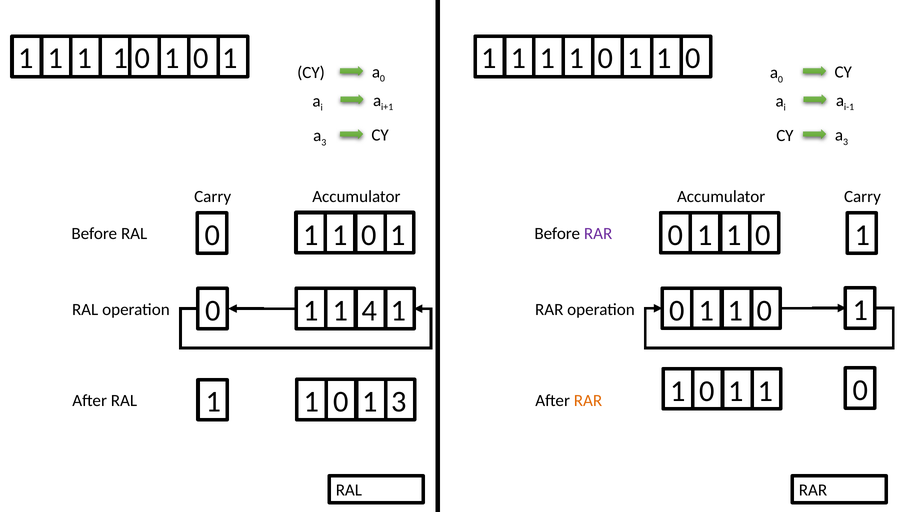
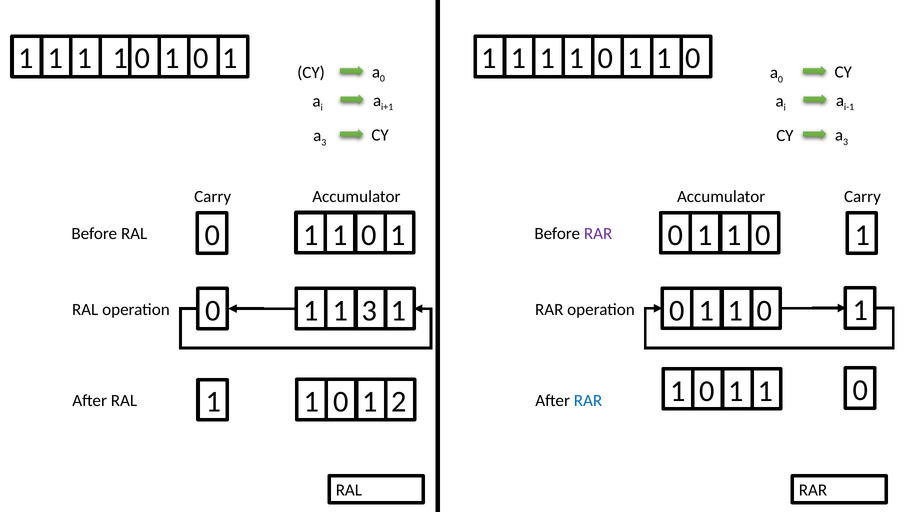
1 4: 4 -> 3 (369, 311)
1 3: 3 -> 2 (399, 402)
RAR colour: orange -> blue (588, 401)
